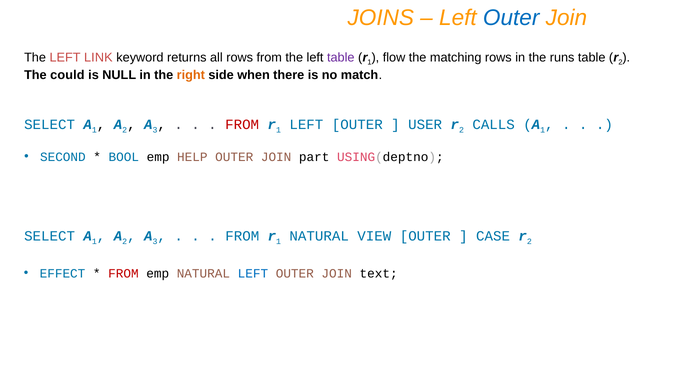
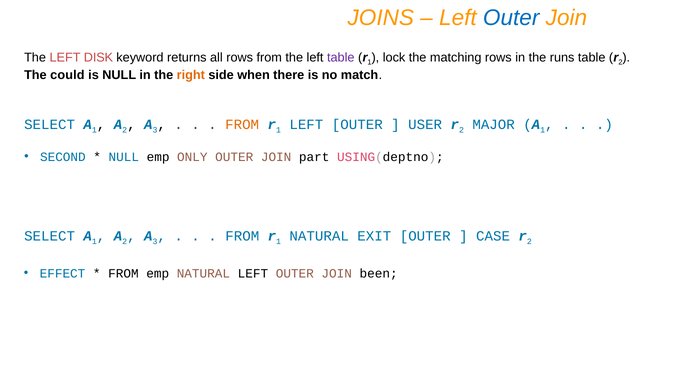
LINK: LINK -> DISK (98, 58)
flow: flow -> lock (394, 58)
FROM colour: red -> orange (242, 124)
CALLS: CALLS -> MAJOR (494, 124)
BOOL: BOOL -> NULL (124, 157)
HELP: HELP -> ONLY (192, 157)
VIEW: VIEW -> EXIT (374, 236)
FROM colour: red -> black (123, 273)
LEFT colour: blue -> black (253, 273)
text: text -> been (379, 273)
